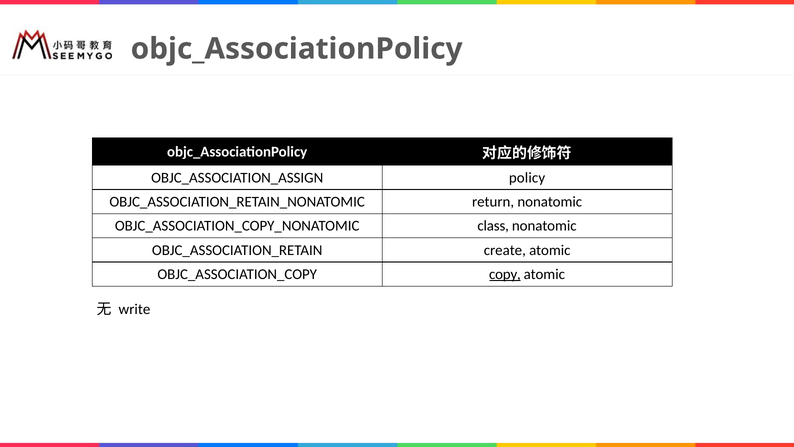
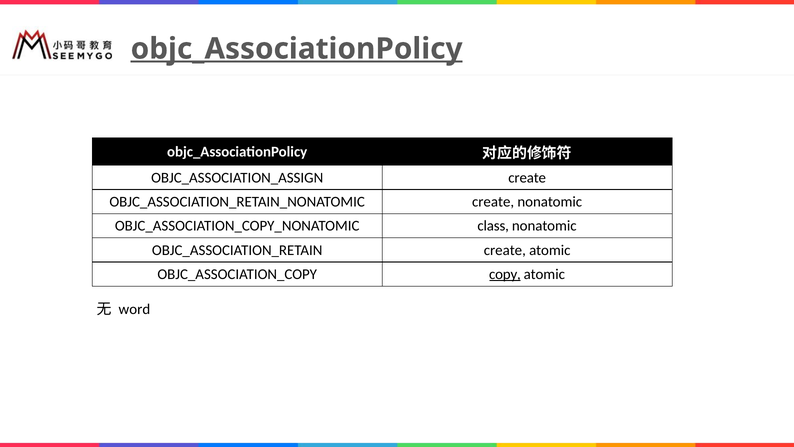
objc_AssociationPolicy underline: none -> present (297, 49)
policy: policy -> create (527, 177)
return: return -> create (493, 202)
write: write -> word (134, 309)
